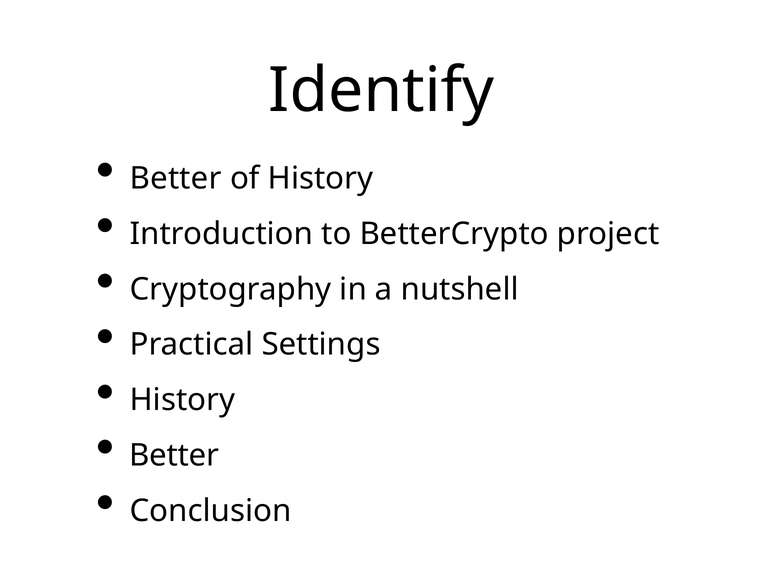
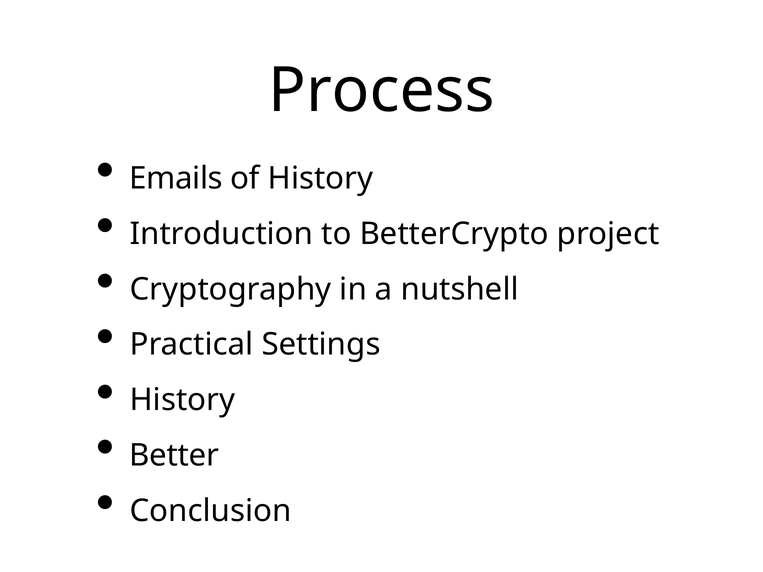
Identify: Identify -> Process (382, 91)
Better: Better -> Emails (176, 178)
